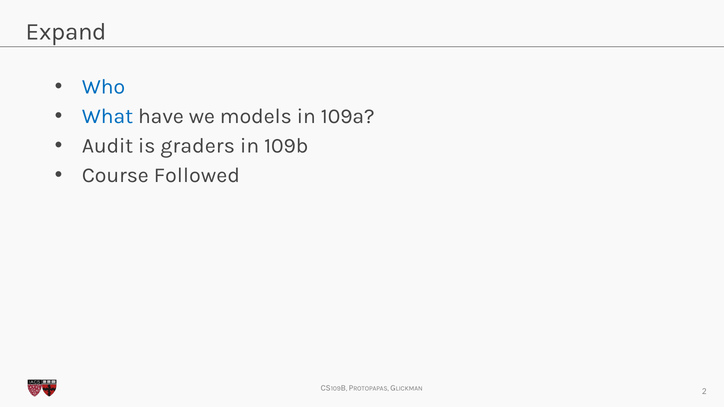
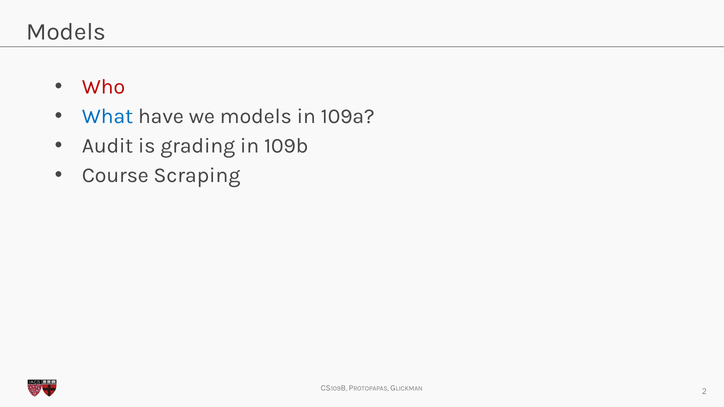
Expand: Expand -> Models (66, 32)
Who colour: blue -> red (104, 87)
graders: graders -> grading (198, 146)
Followed: Followed -> Scraping (197, 176)
